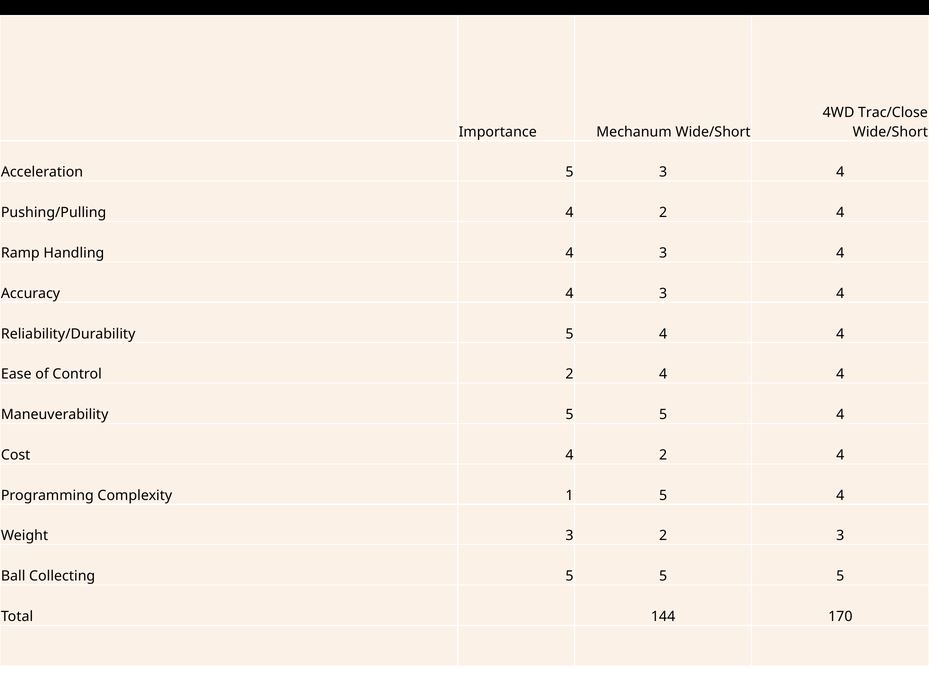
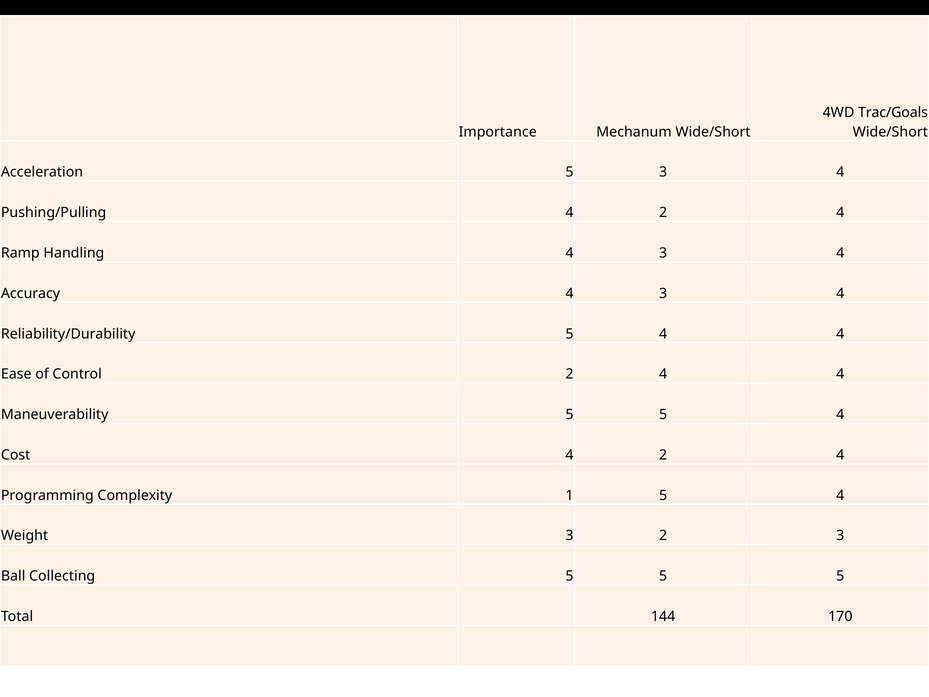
Trac/Close: Trac/Close -> Trac/Goals (893, 112)
